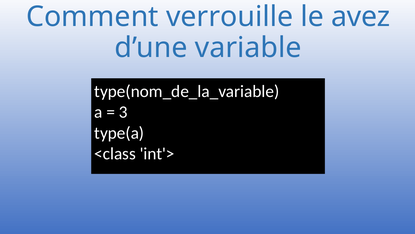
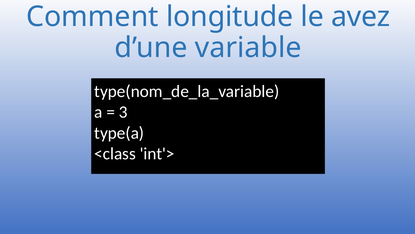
verrouille: verrouille -> longitude (230, 17)
